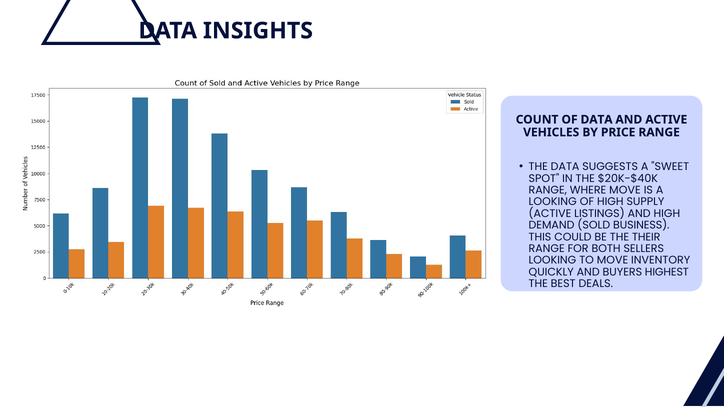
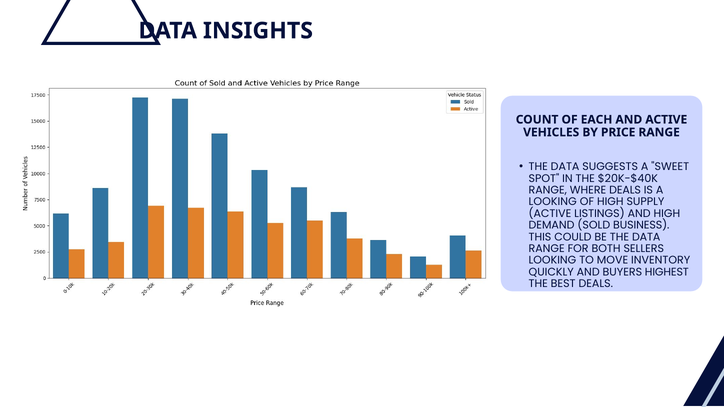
OF DATA: DATA -> EACH (597, 120)
WHERE MOVE: MOVE -> DEALS (625, 190)
BE THE THEIR: THEIR -> DATA (646, 237)
